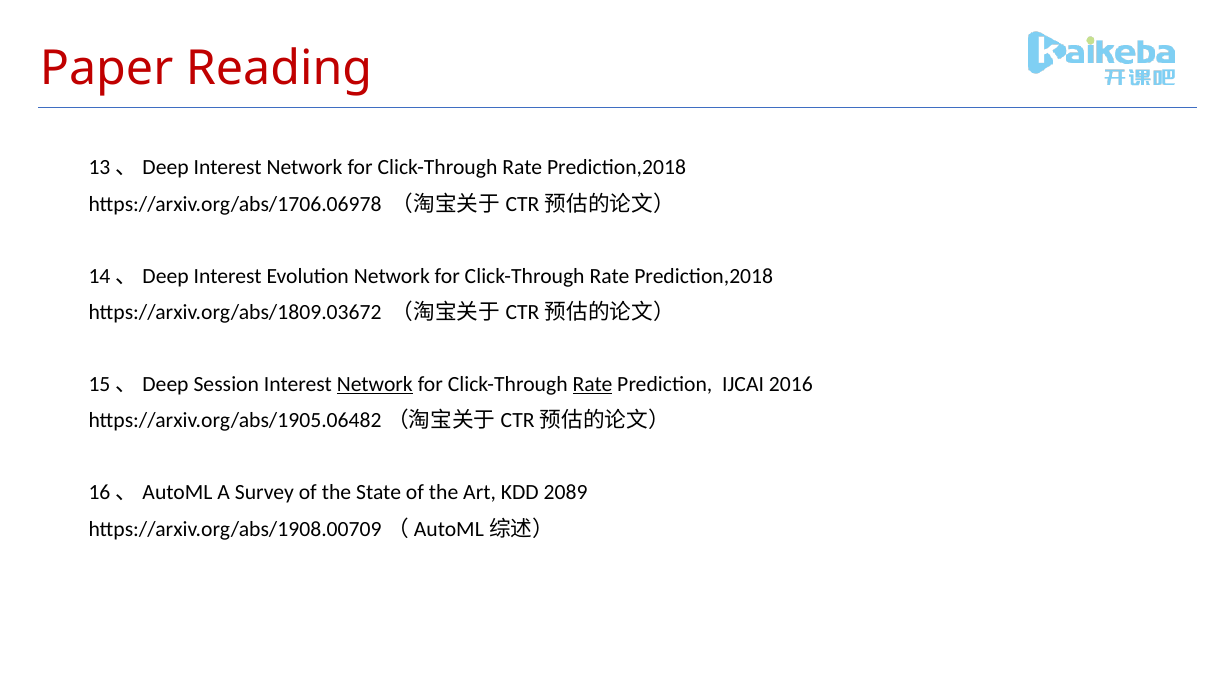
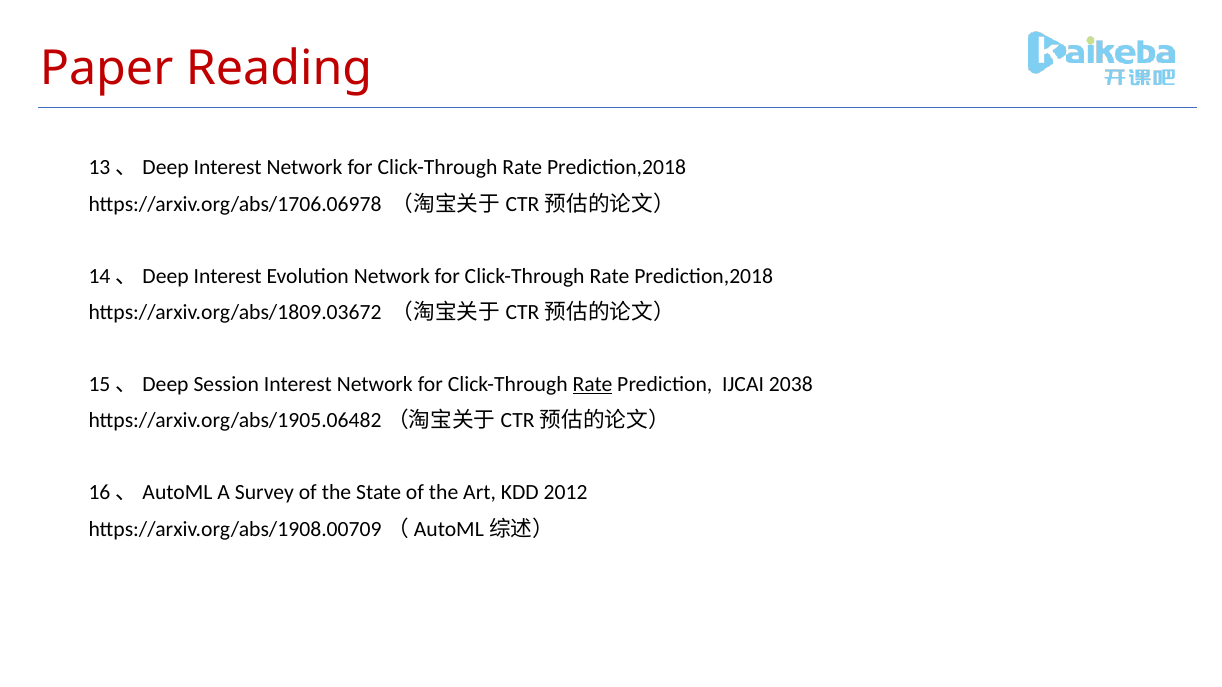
Network underline: present -> none (375, 385)
2016: 2016 -> 2038 (791, 385)
2089: 2089 -> 2012 (566, 493)
